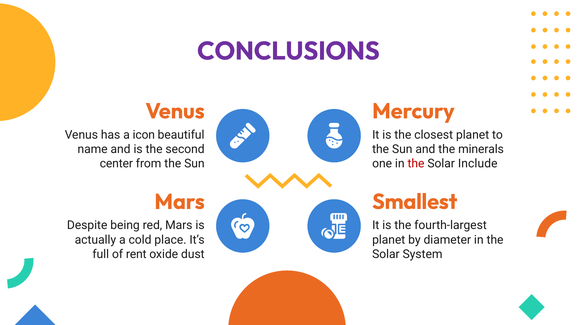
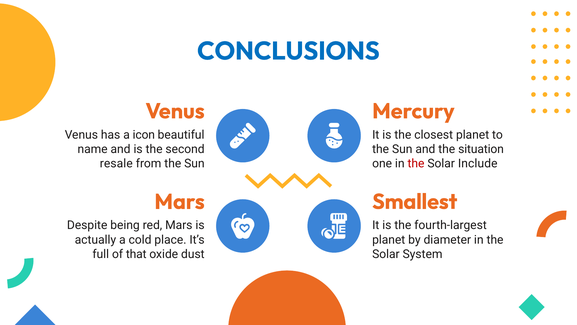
CONCLUSIONS colour: purple -> blue (288, 51)
minerals: minerals -> situation (481, 149)
center: center -> resale (116, 163)
rent: rent -> that (136, 254)
